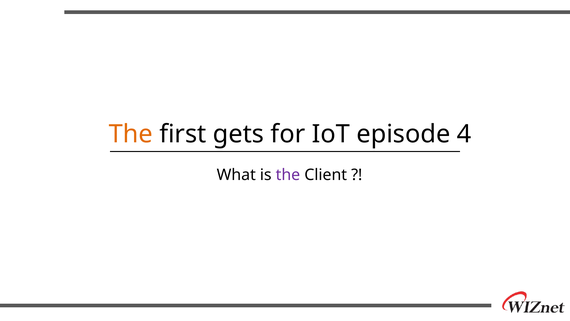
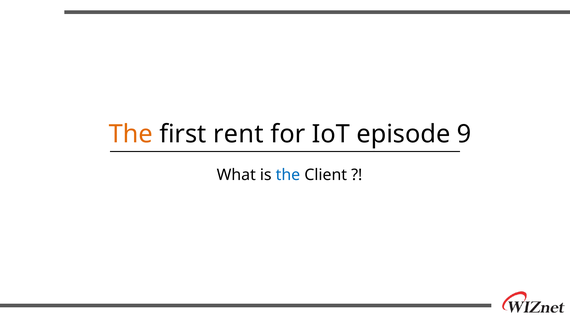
gets: gets -> rent (238, 134)
4: 4 -> 9 (464, 134)
the colour: purple -> blue (288, 175)
